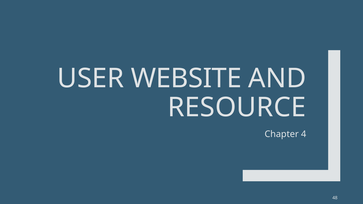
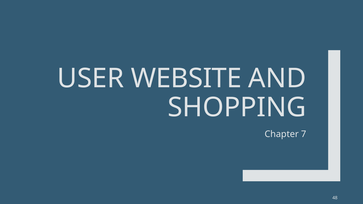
RESOURCE: RESOURCE -> SHOPPING (237, 108)
4: 4 -> 7 (304, 134)
